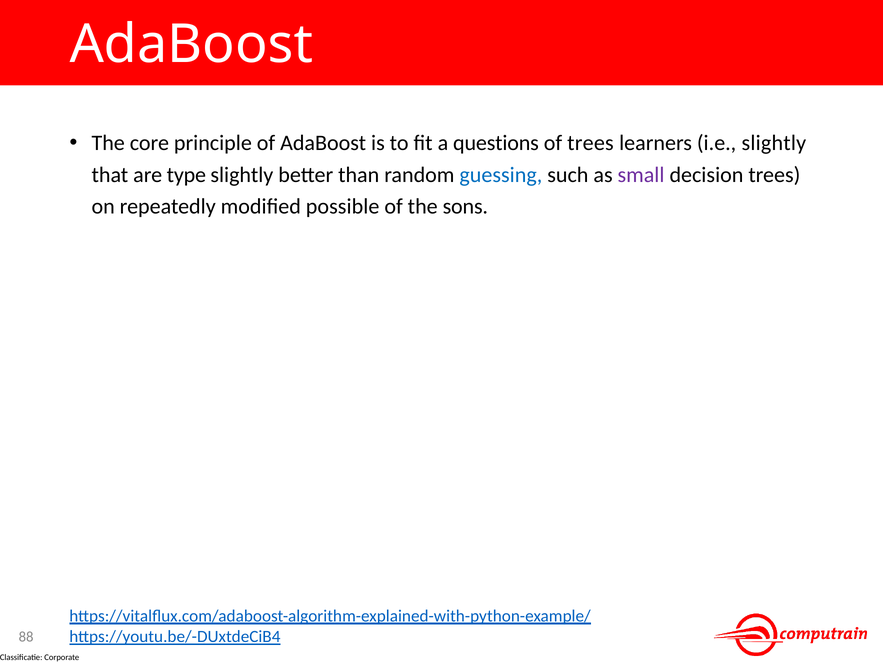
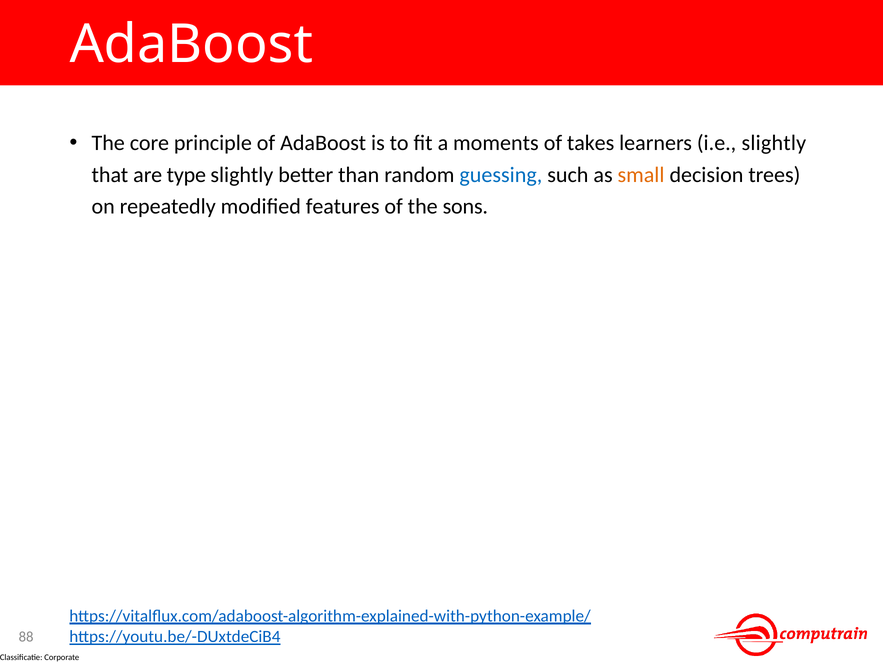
questions: questions -> moments (496, 143)
of trees: trees -> takes (591, 143)
small colour: purple -> orange (641, 175)
possible: possible -> features (343, 207)
